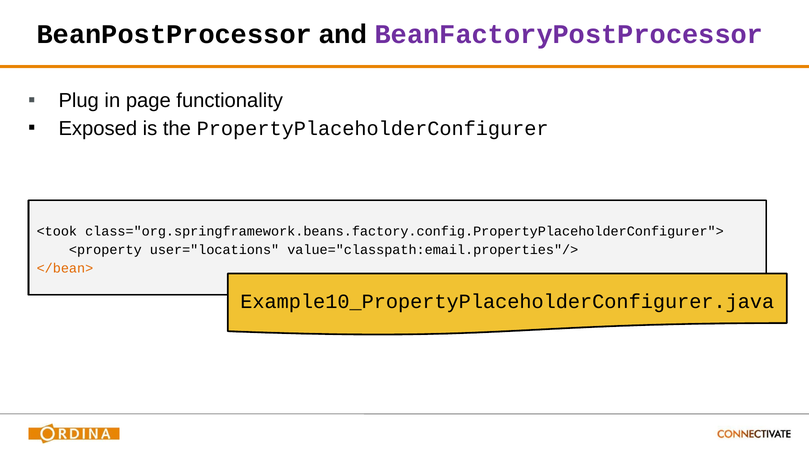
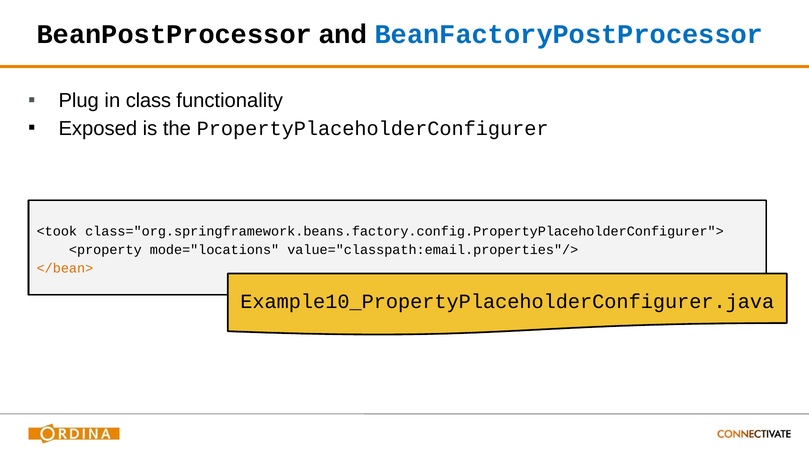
BeanFactoryPostProcessor colour: purple -> blue (569, 34)
page: page -> class (148, 101)
user="locations: user="locations -> mode="locations (214, 250)
